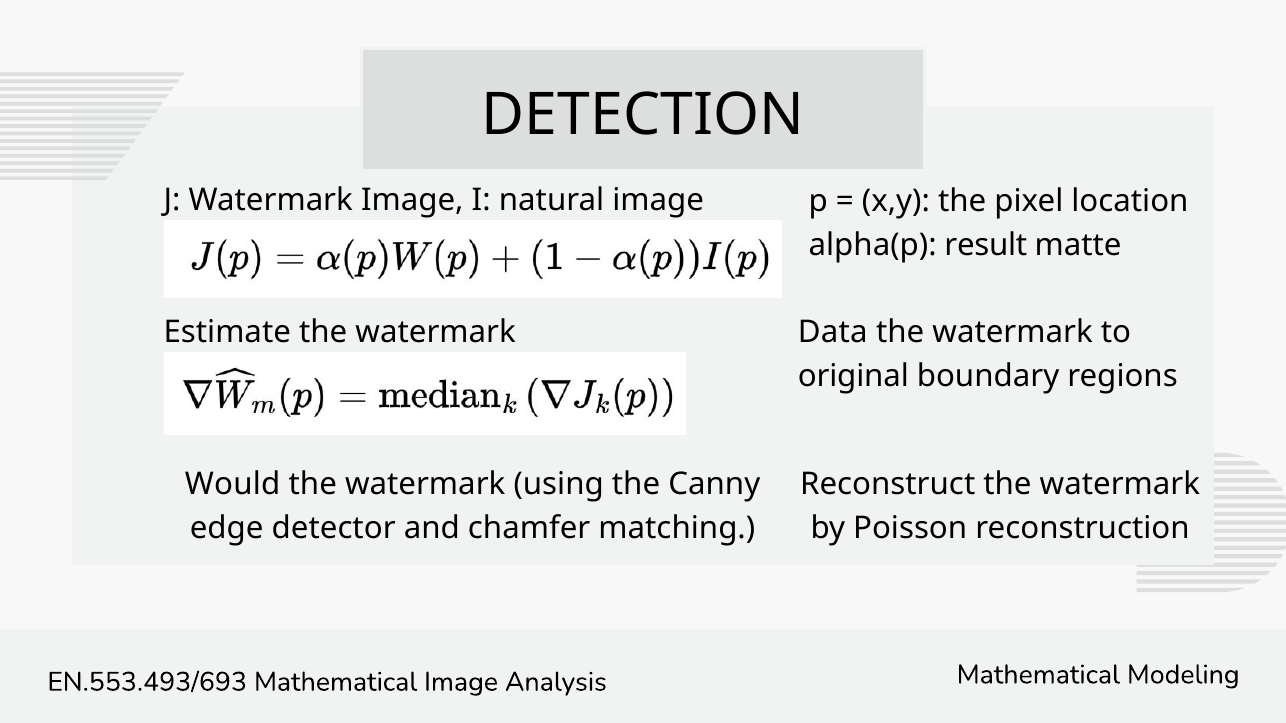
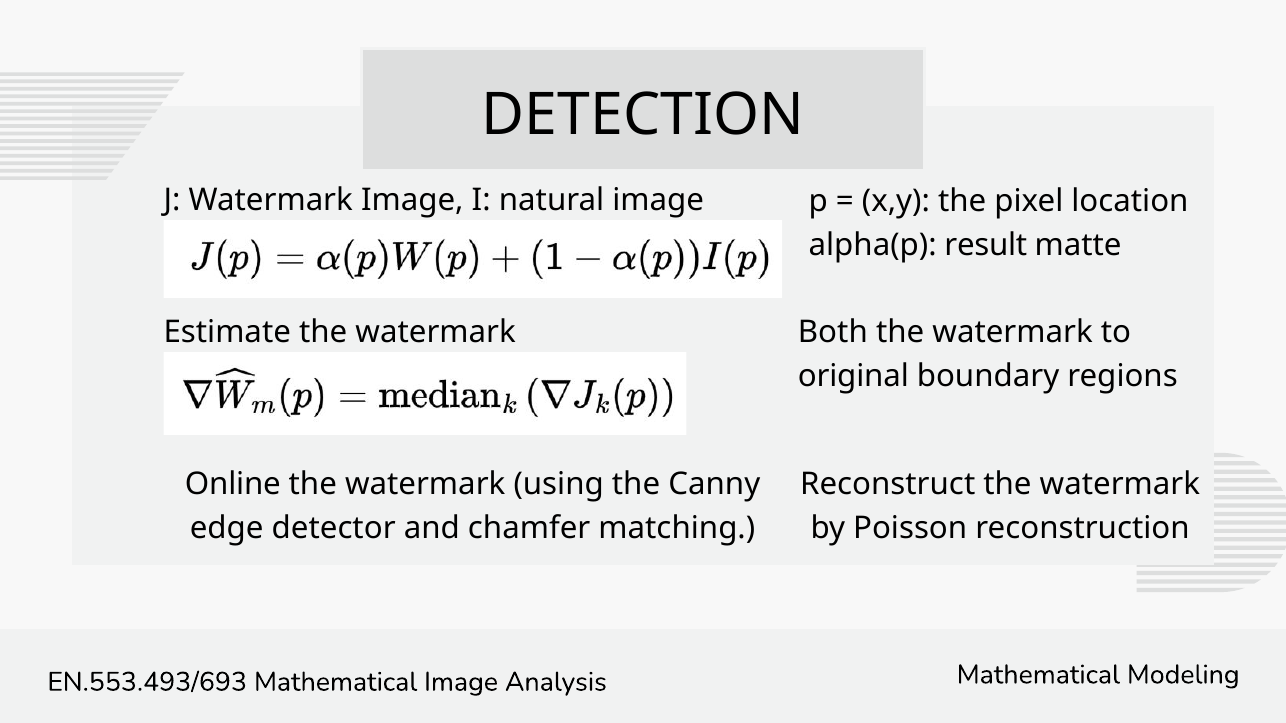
Data: Data -> Both (833, 333)
Would: Would -> Online (233, 484)
